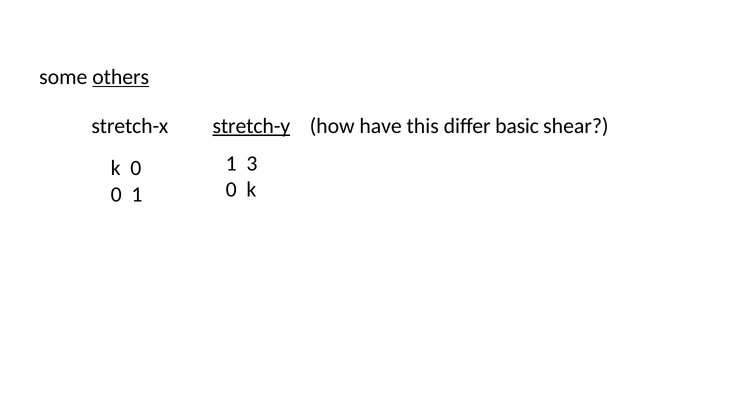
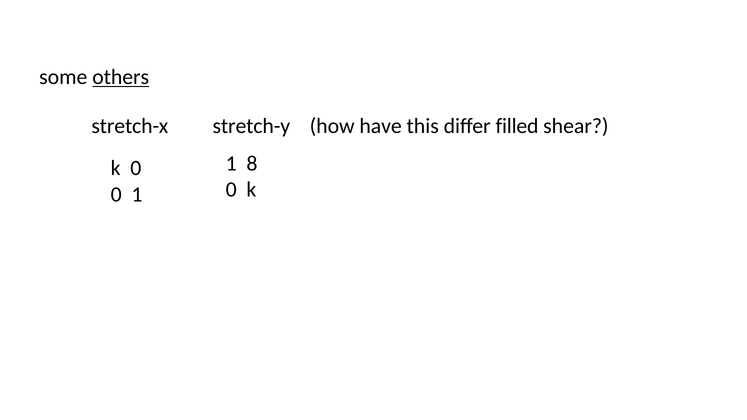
stretch-y underline: present -> none (251, 126)
basic: basic -> filled (517, 126)
3: 3 -> 8 (252, 164)
